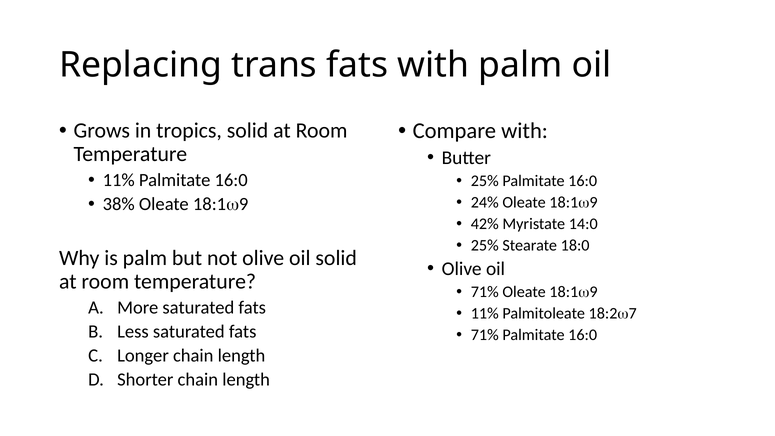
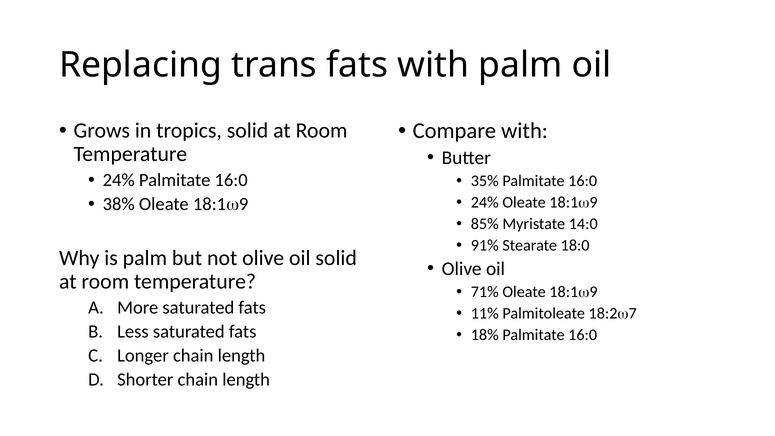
11%: 11% -> 24% (119, 180)
25%: 25% -> 35% (485, 181)
42%: 42% -> 85% (485, 224)
25%: 25% -> 91% (485, 245)
71%: 71% -> 18% (485, 335)
